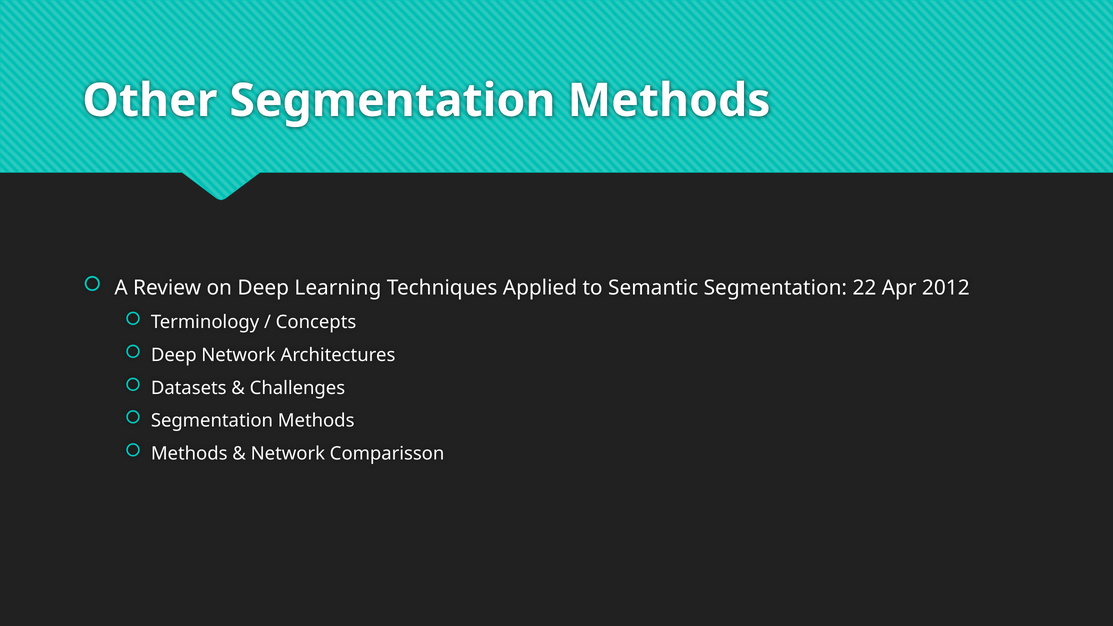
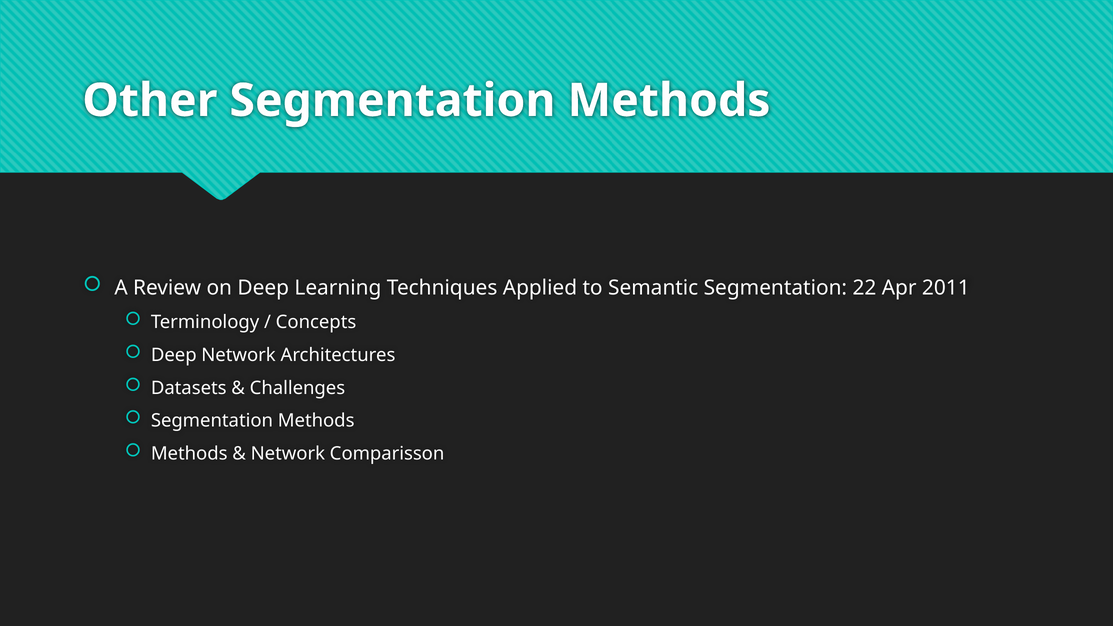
2012: 2012 -> 2011 (946, 288)
